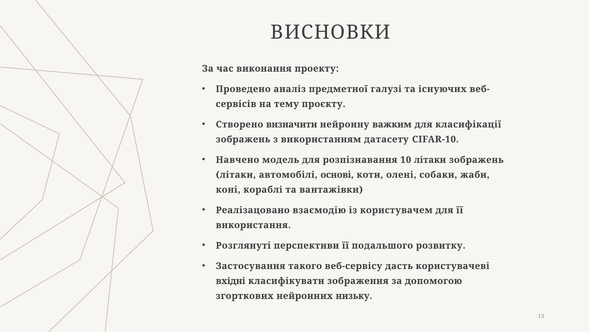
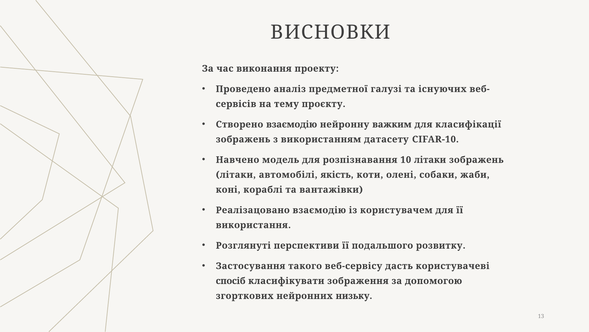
Створено визначити: визначити -> взаємодію (292, 124)
основі: основі -> якість (337, 174)
вхідні: вхідні -> спосіб (231, 280)
